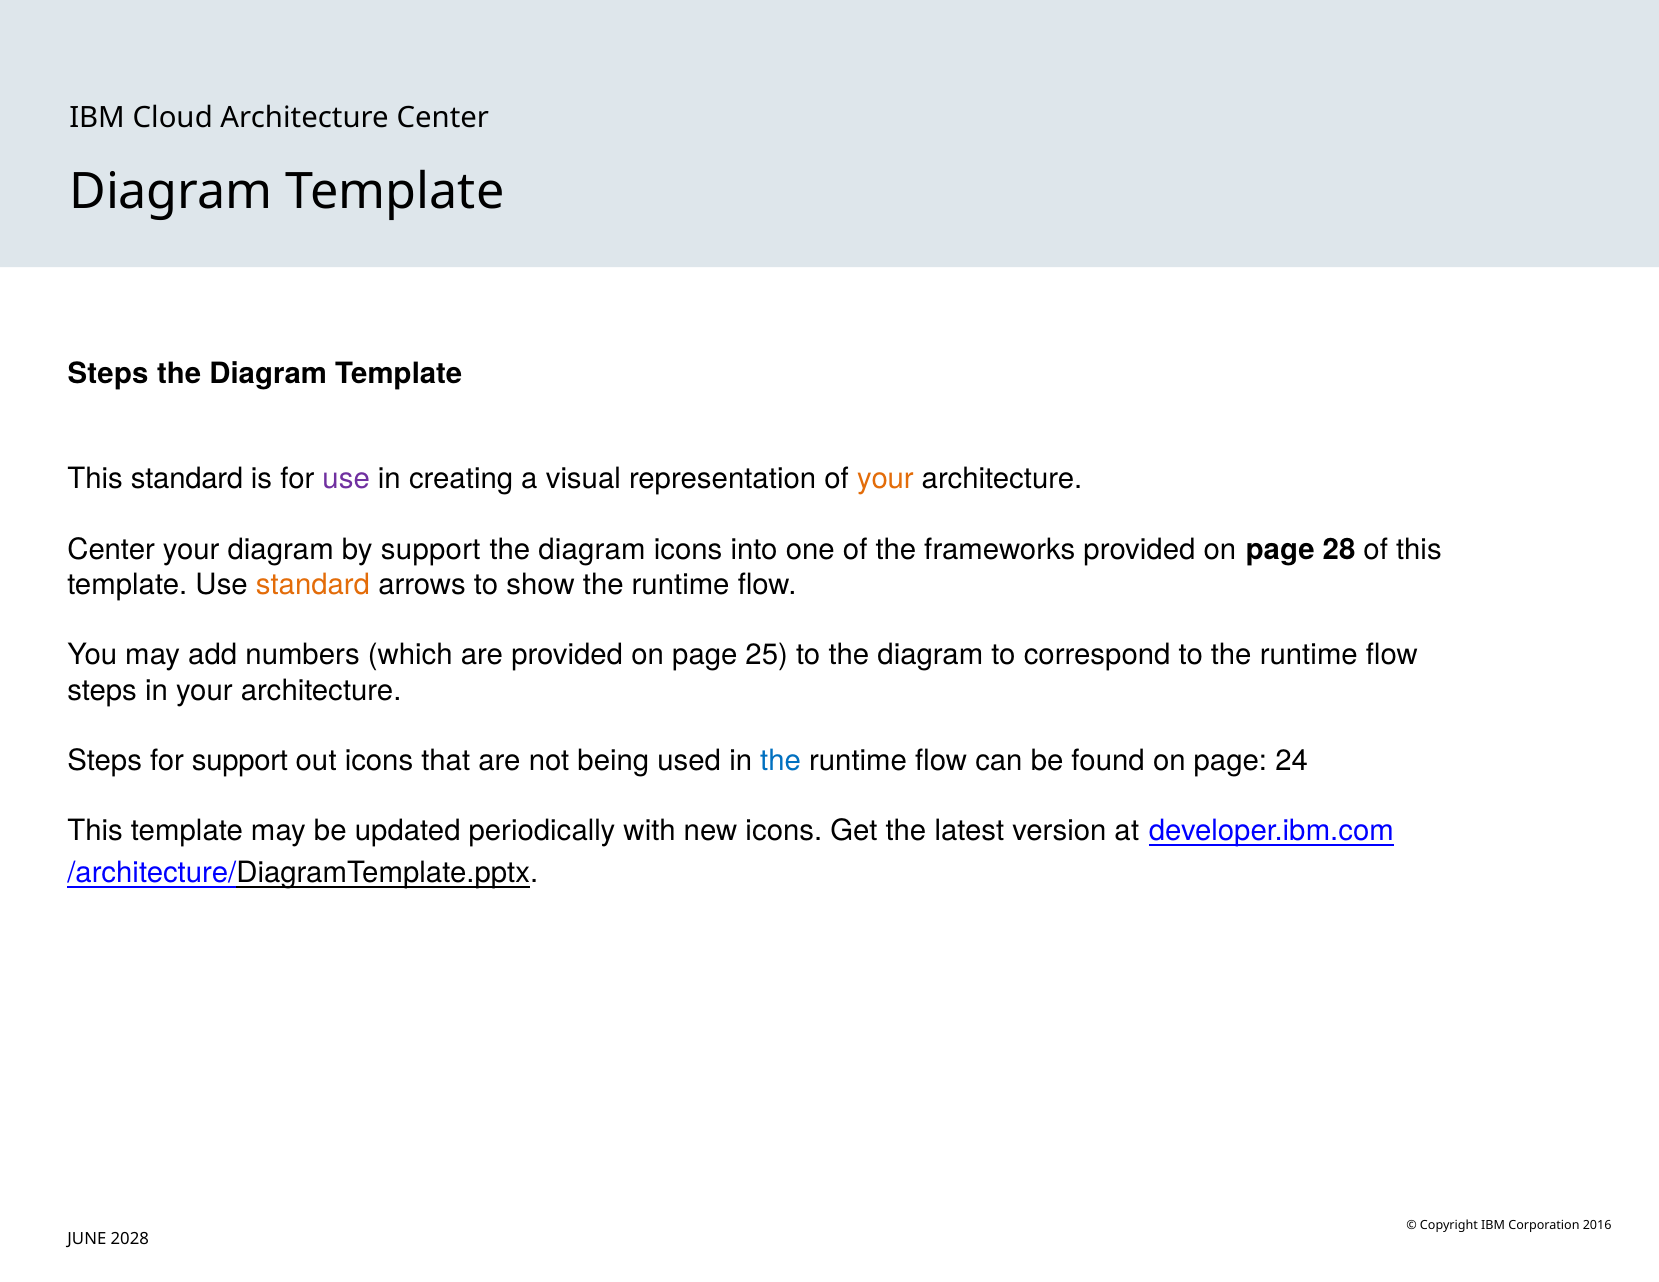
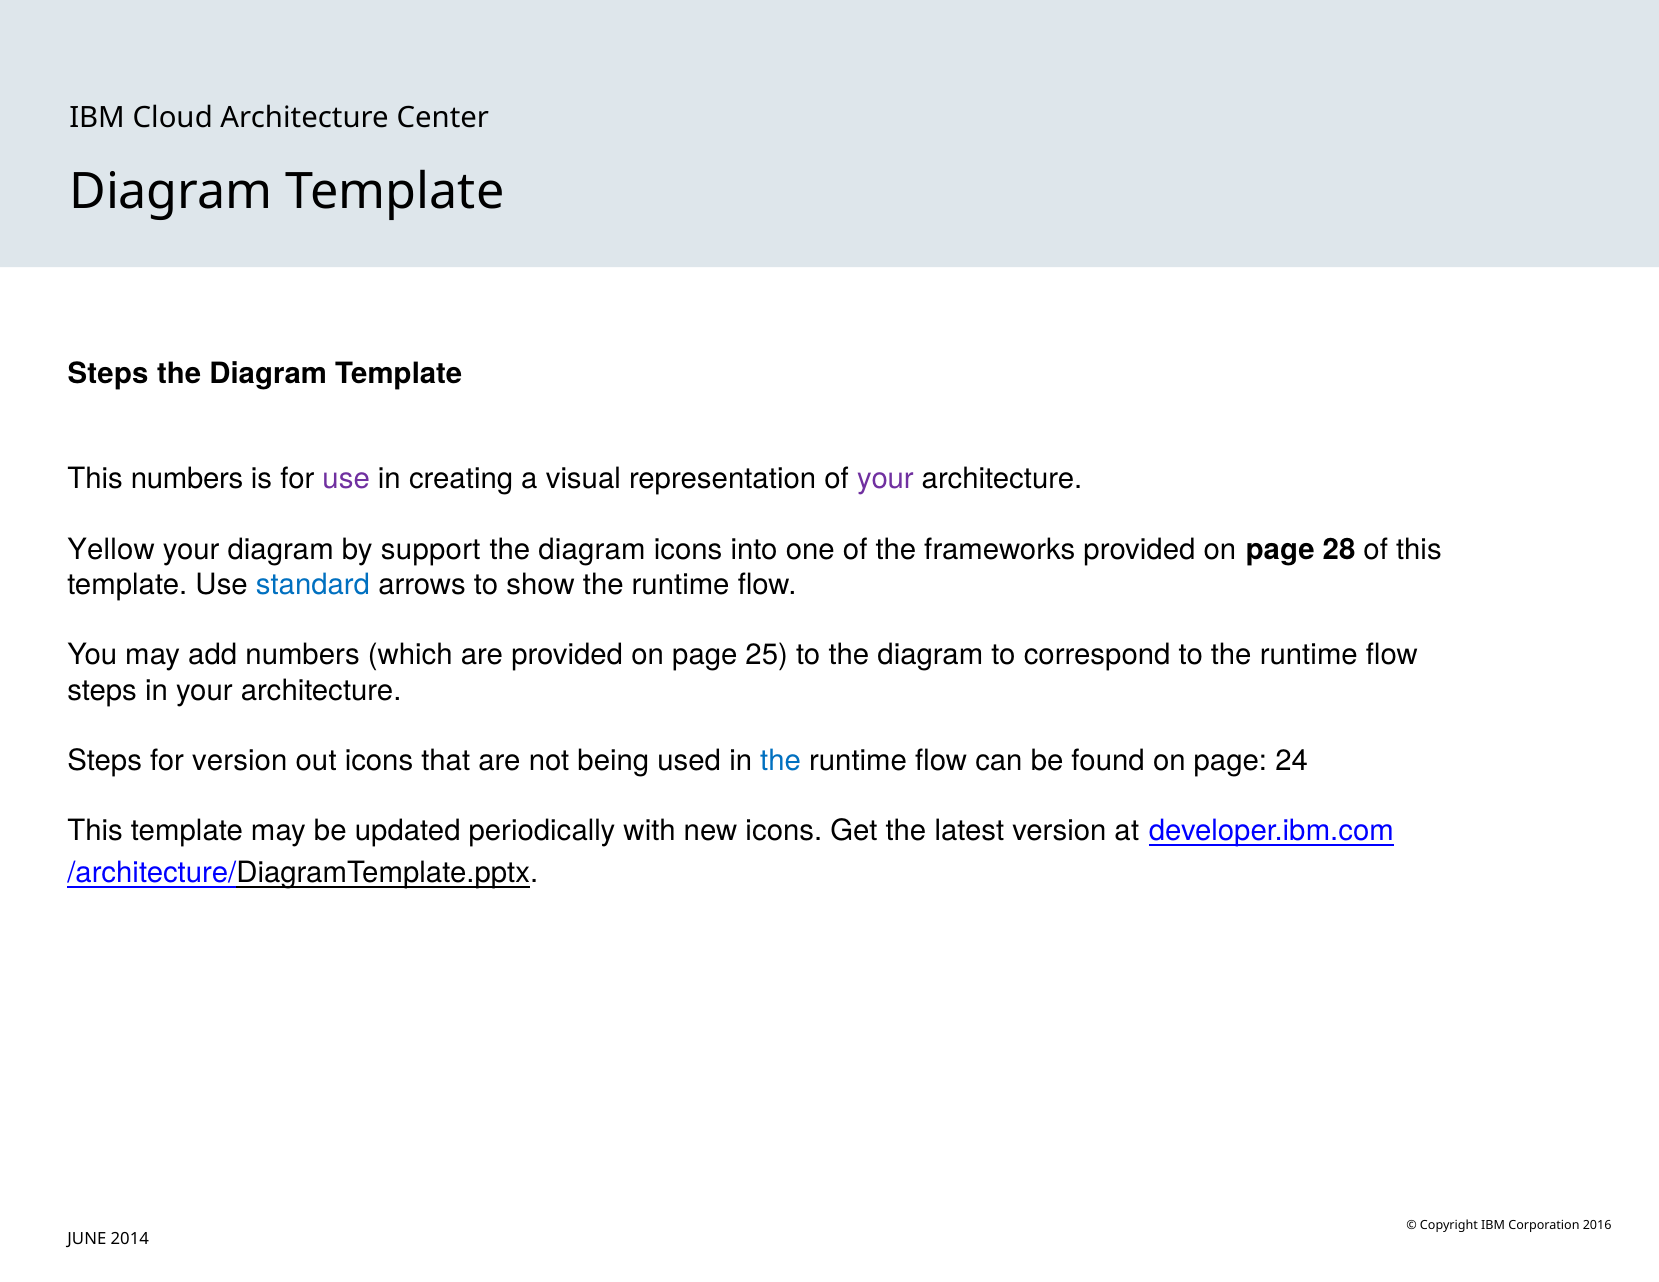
This standard: standard -> numbers (187, 479)
your colour: orange -> purple (885, 479)
Center: Center -> Yellow (111, 550)
standard colour: orange -> blue (313, 585)
for support: support -> version (240, 761)
2028: 2028 -> 2014 (130, 1239)
